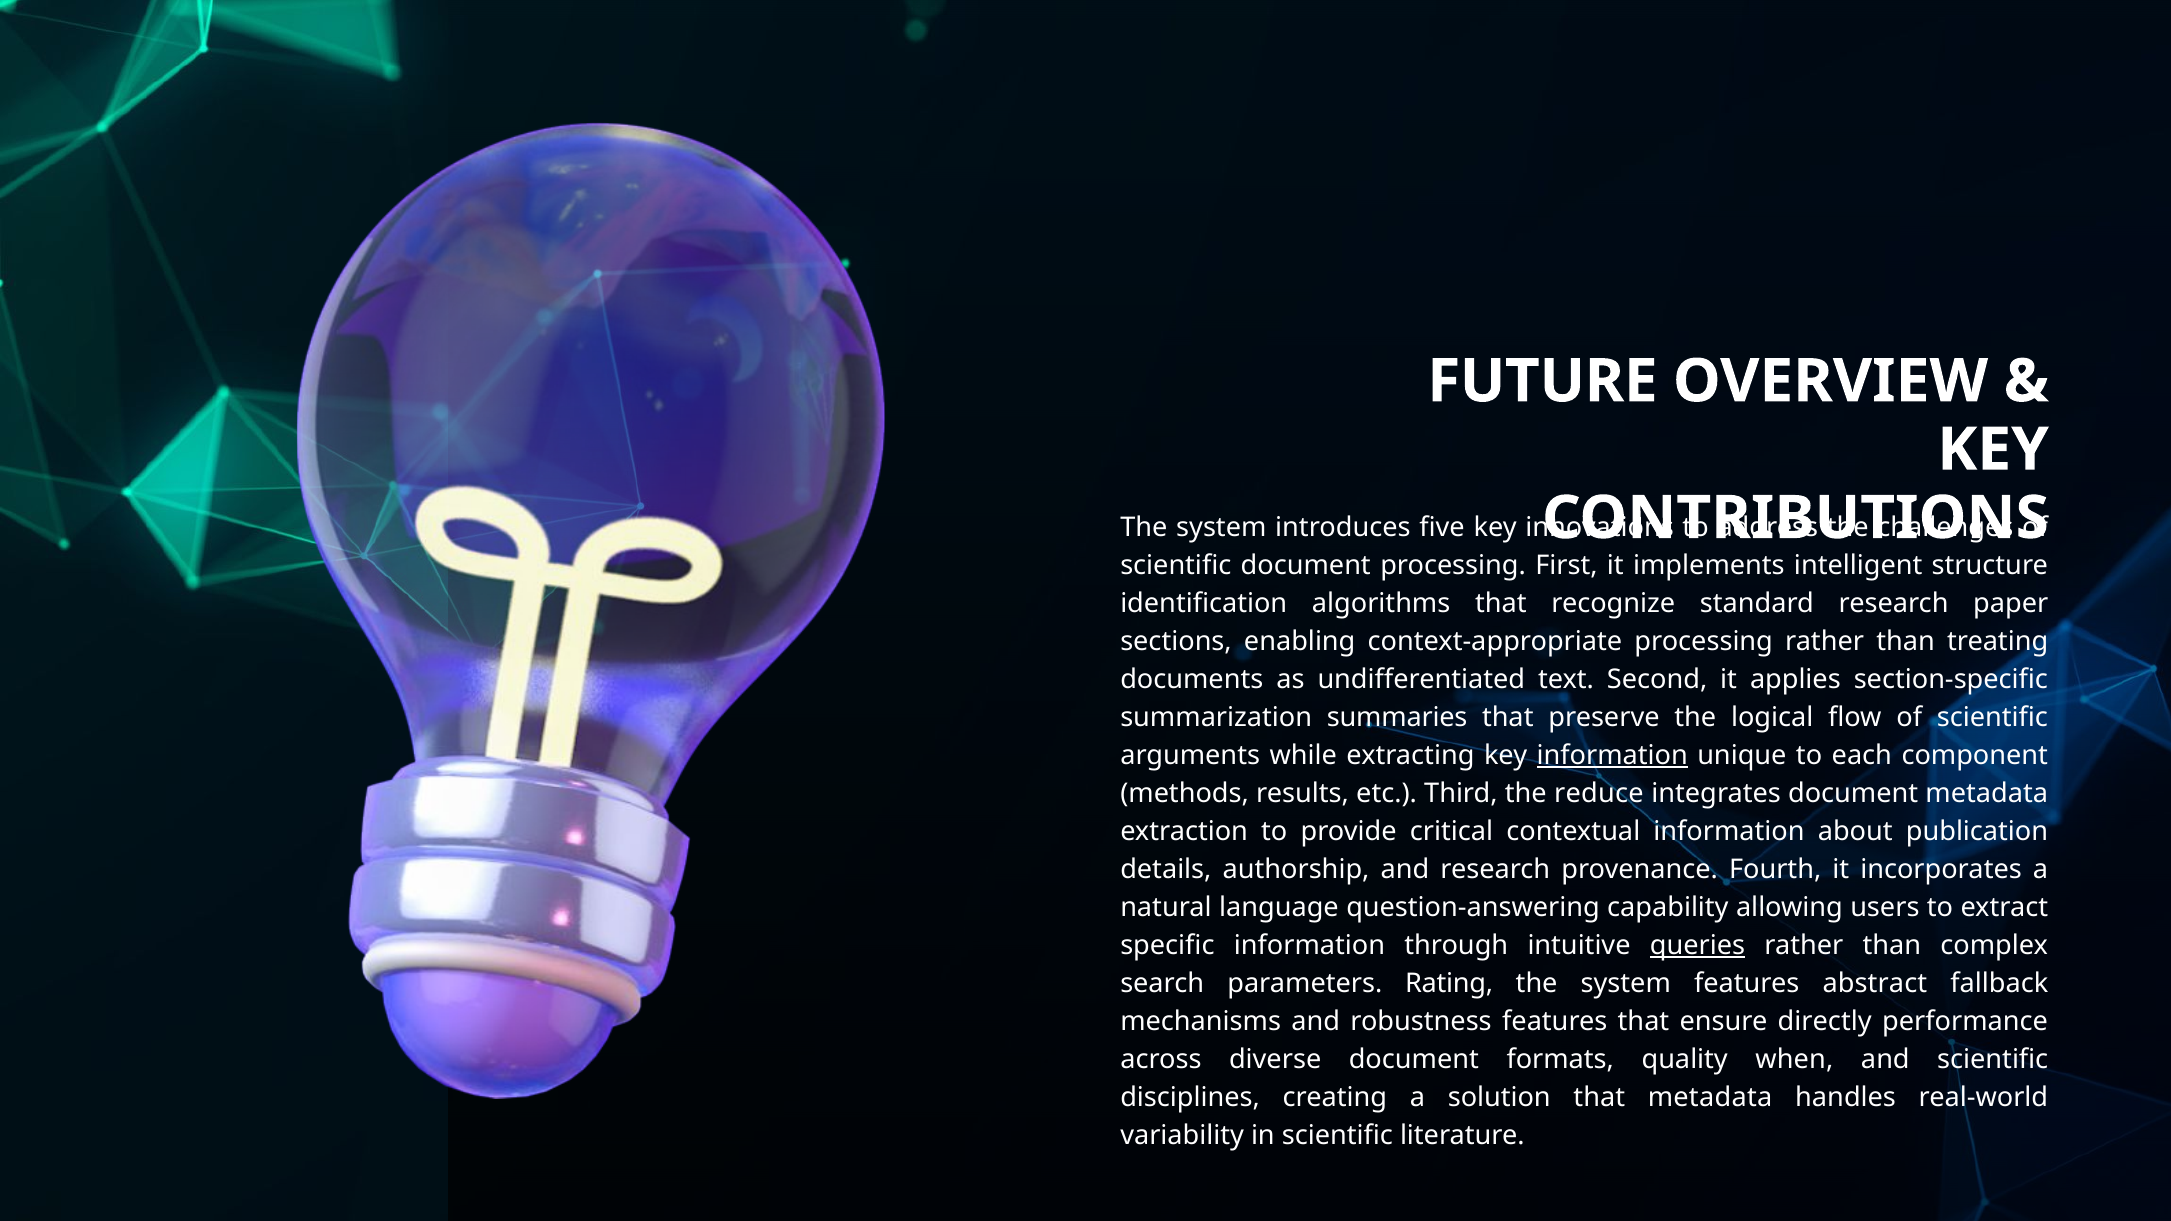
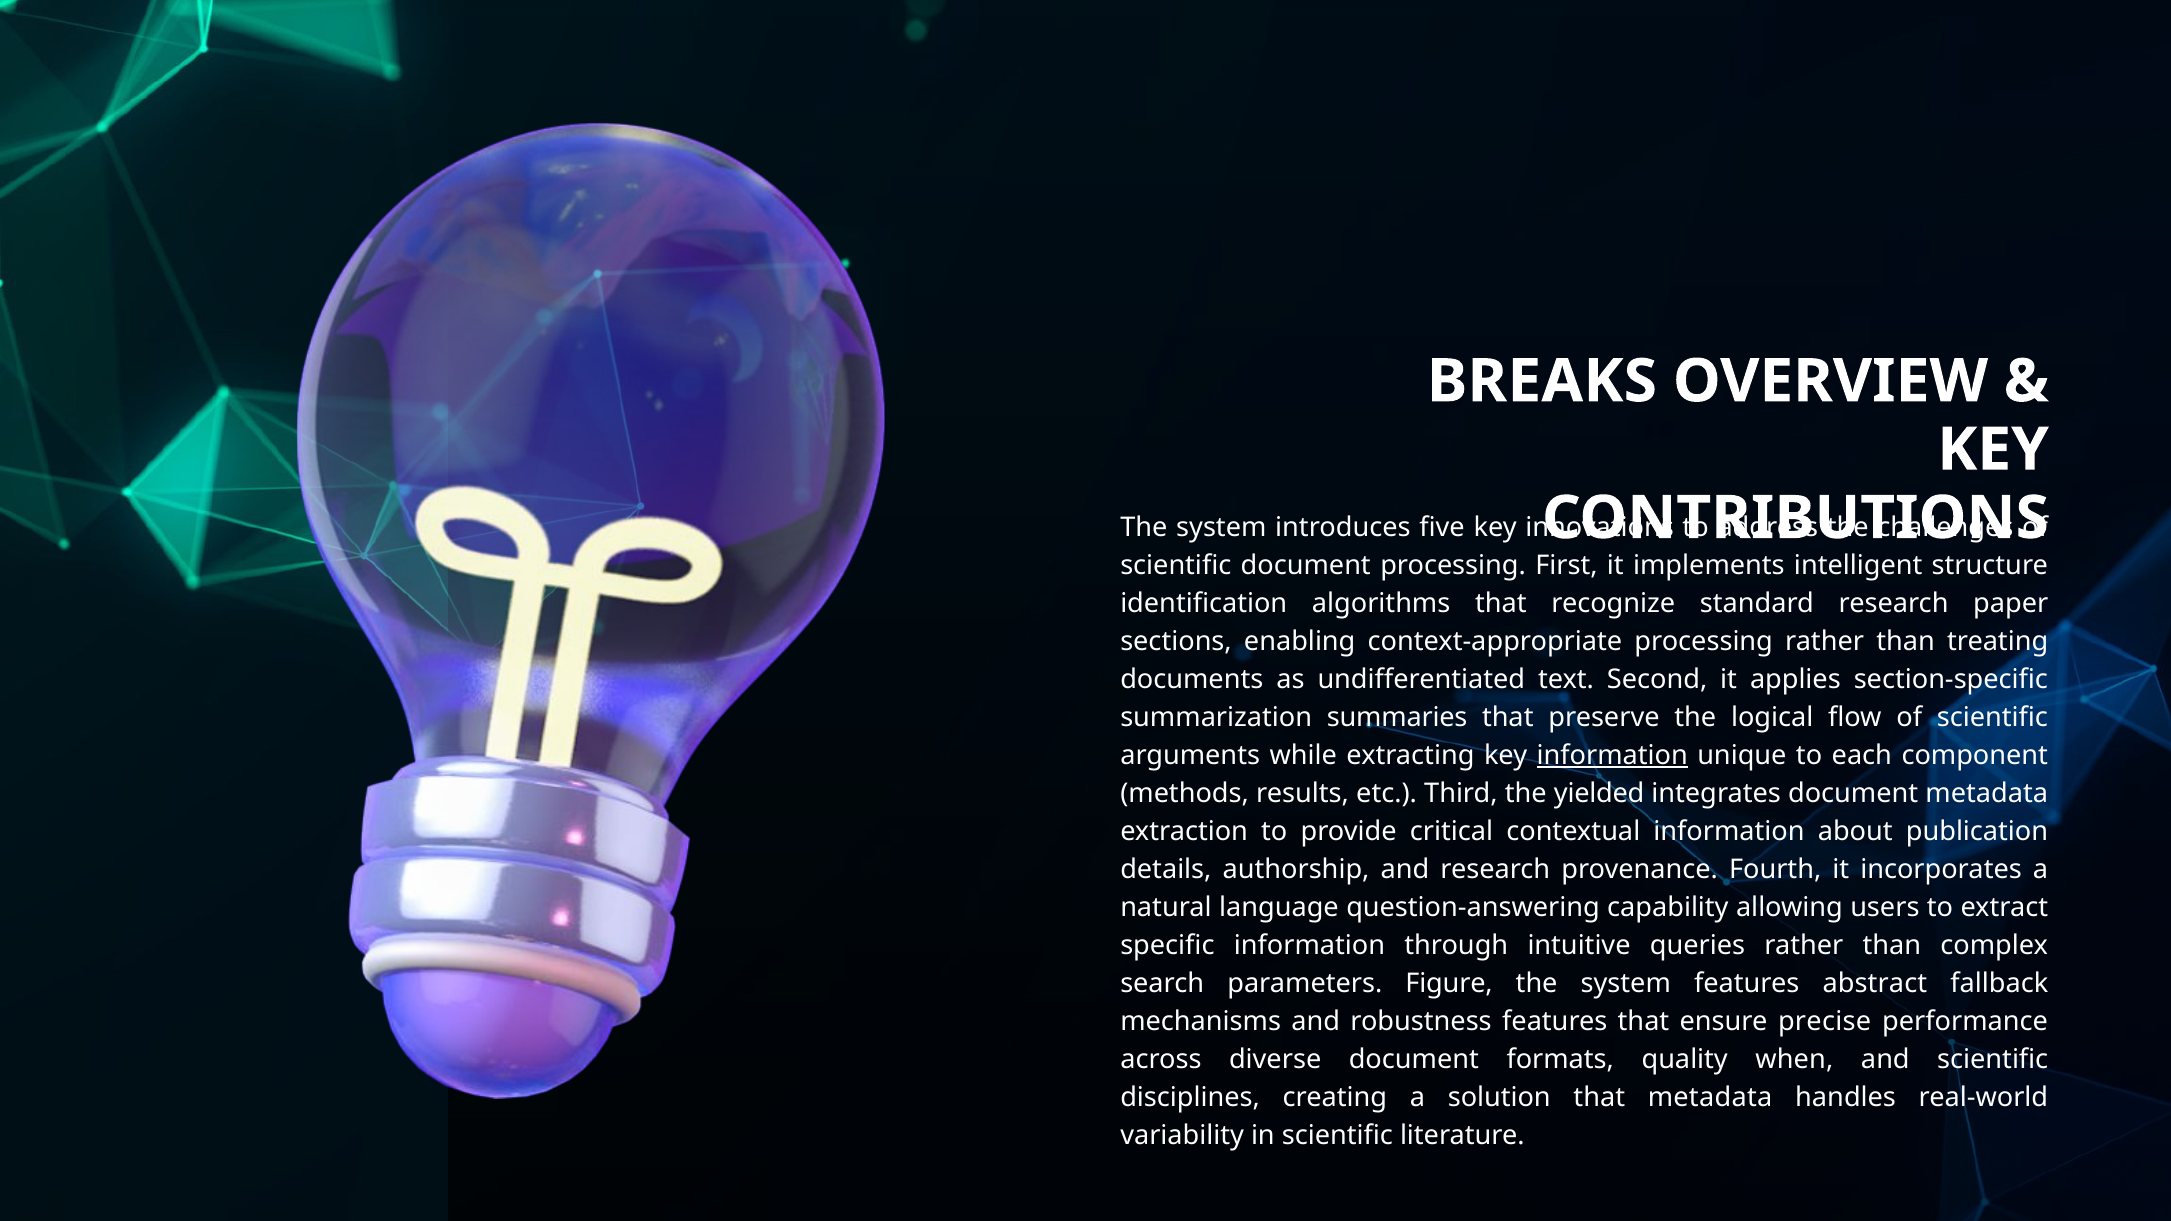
FUTURE: FUTURE -> BREAKS (1542, 381)
reduce: reduce -> yielded (1599, 794)
queries underline: present -> none (1697, 946)
Rating: Rating -> Figure (1449, 984)
directly: directly -> precise (1825, 1022)
